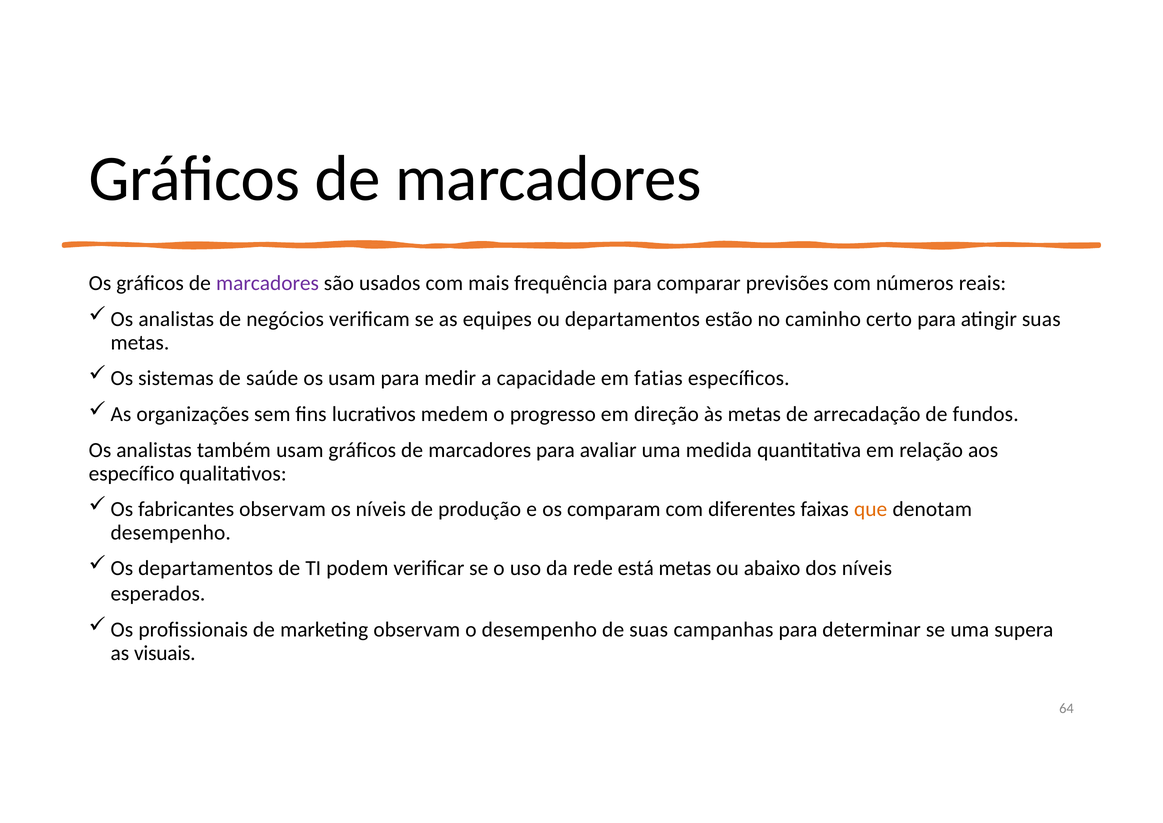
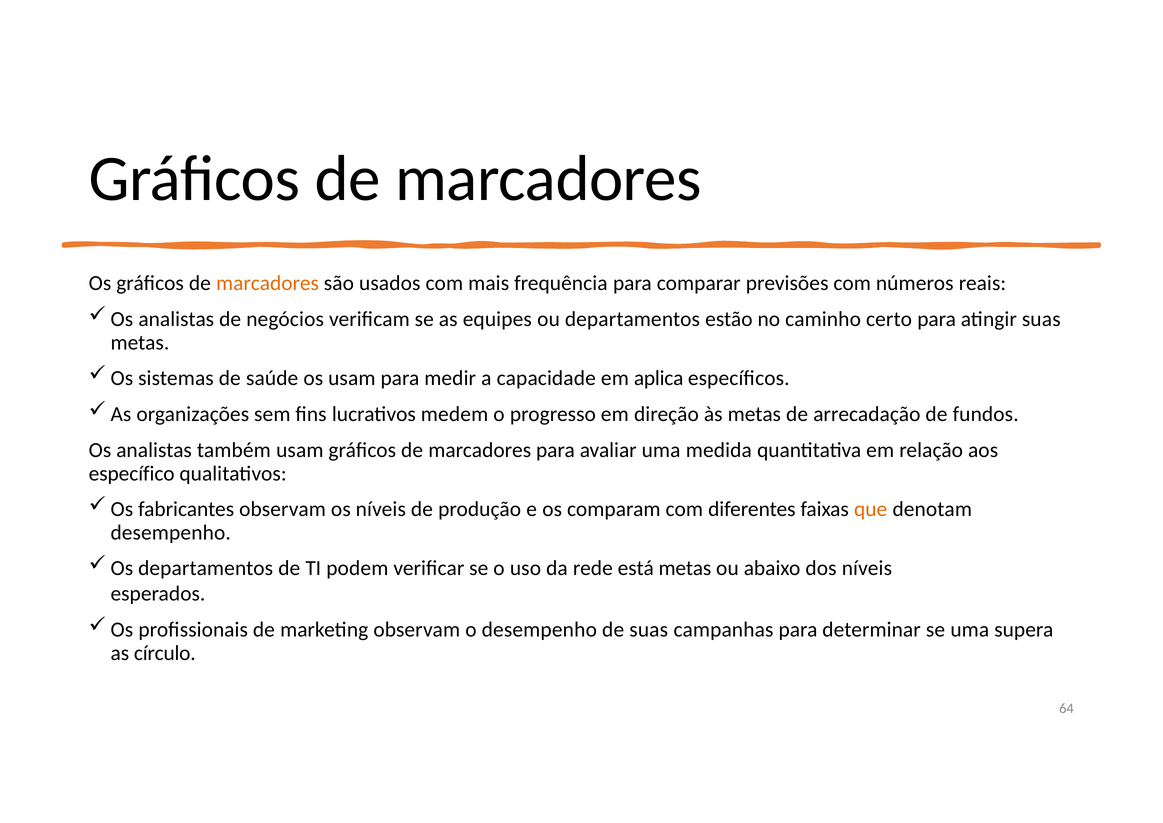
marcadores colour: purple -> orange (268, 283)
fatias: fatias -> aplica (659, 378)
visuais: visuais -> círculo (165, 653)
